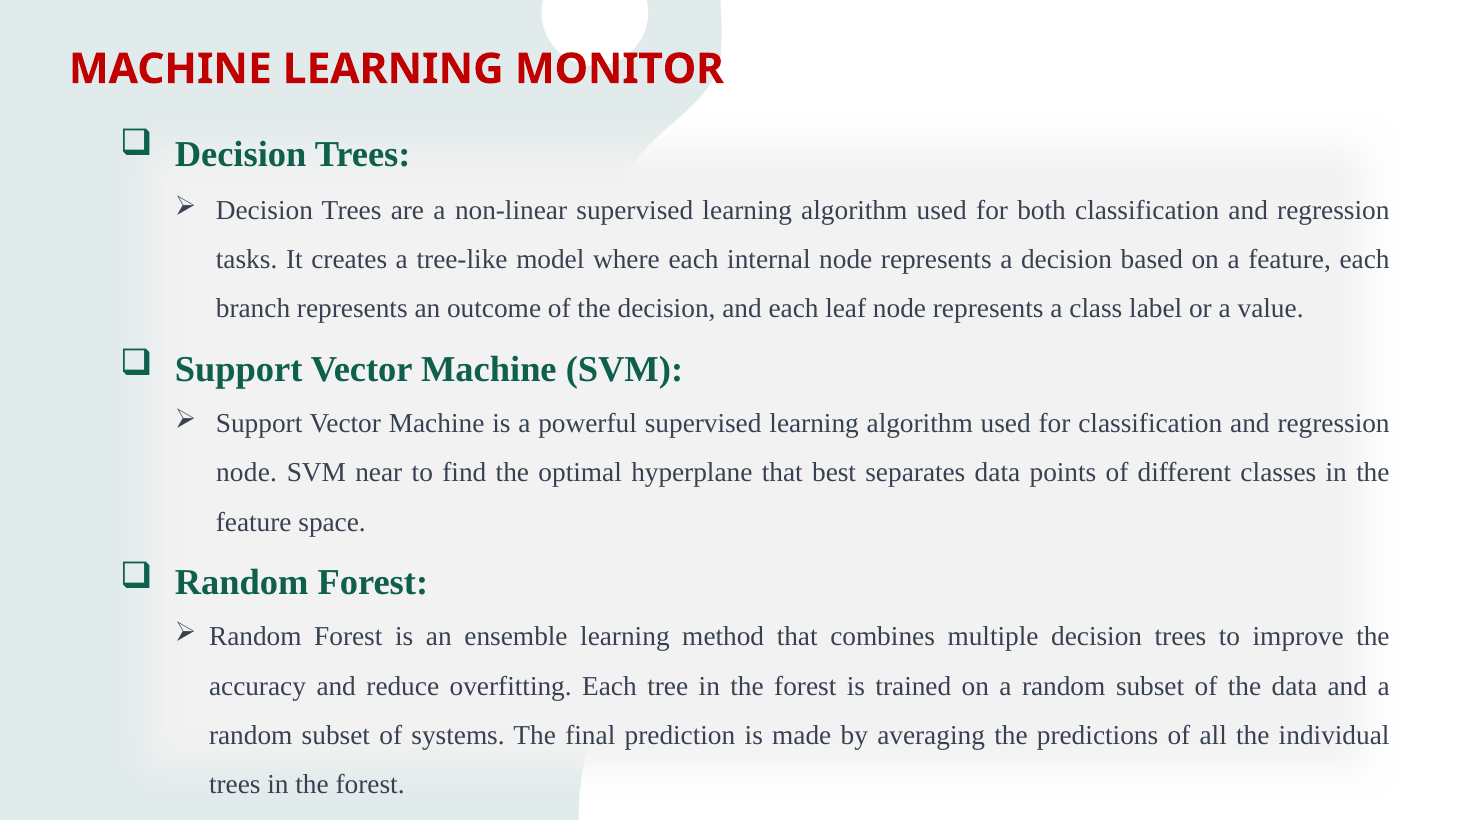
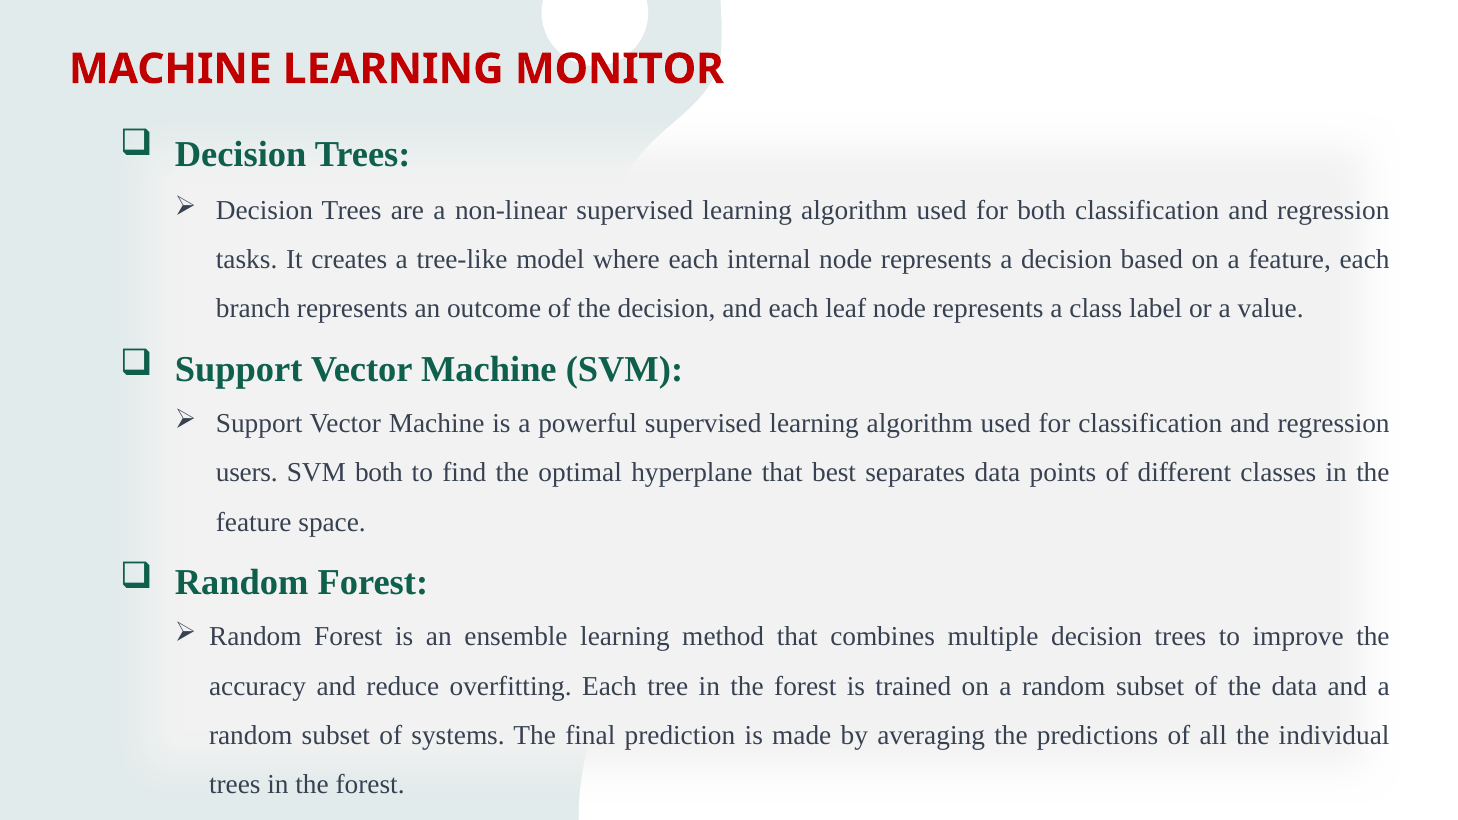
node: node -> users (247, 473)
SVM near: near -> both (379, 473)
